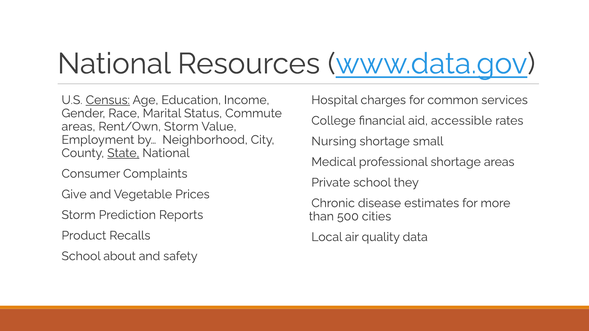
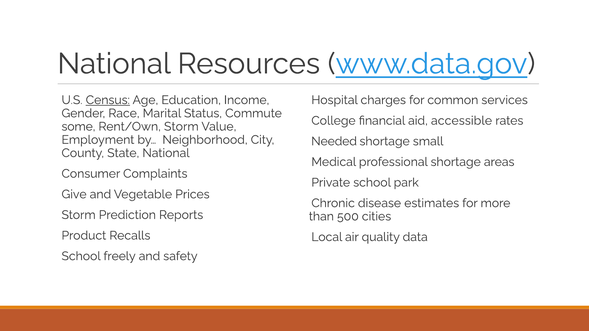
areas: areas -> some (78, 127)
Nursing: Nursing -> Needed (334, 141)
State underline: present -> none (123, 153)
they: they -> park (406, 183)
about: about -> freely (120, 256)
